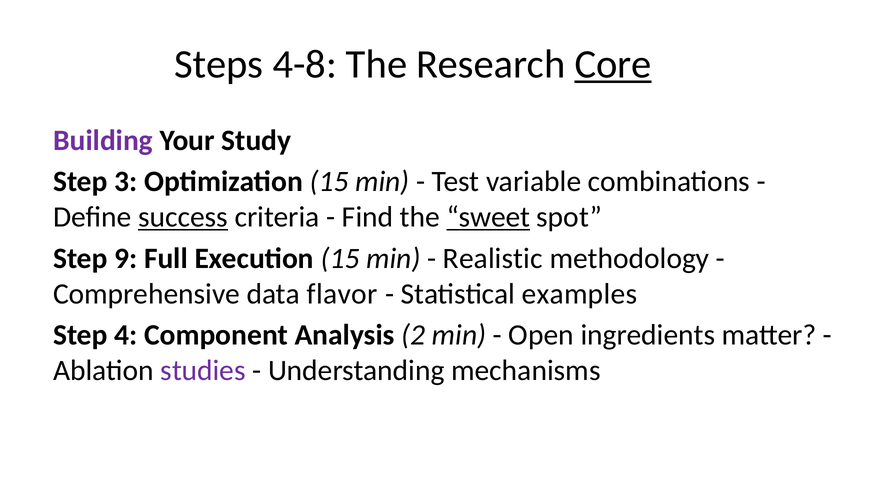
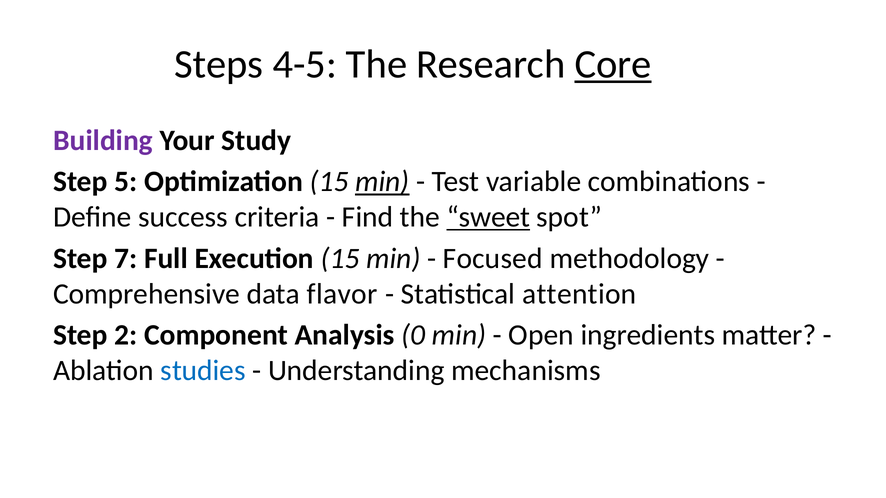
4-8: 4-8 -> 4-5 (305, 64)
3: 3 -> 5 (126, 182)
min underline: none -> present (382, 182)
success underline: present -> none (183, 217)
9: 9 -> 7 (126, 259)
Realistic: Realistic -> Focused (493, 259)
examples: examples -> attention (579, 294)
4: 4 -> 2 (126, 335)
2: 2 -> 0 (413, 335)
studies colour: purple -> blue (203, 371)
